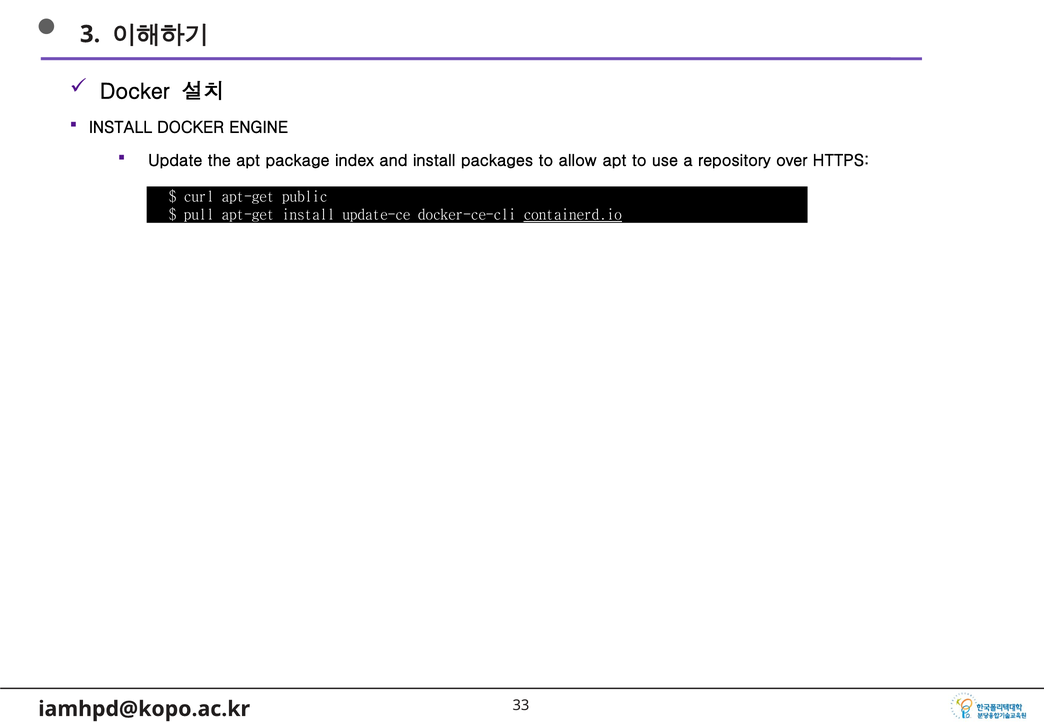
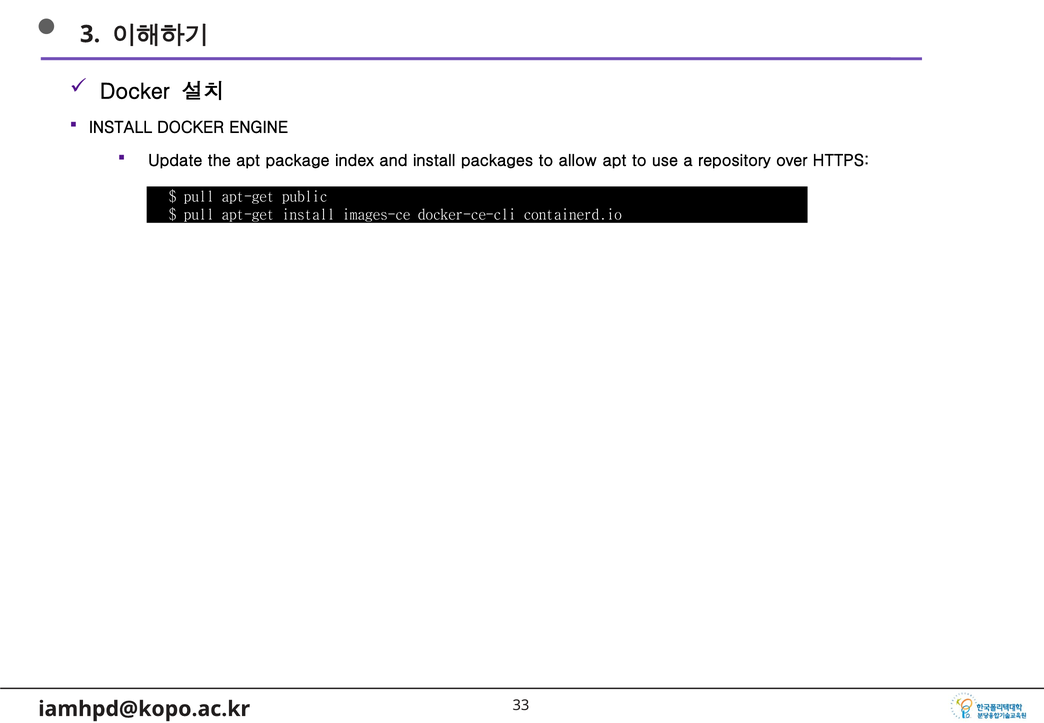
curl: curl -> pull (199, 197)
update-ce: update-ce -> images-ce (376, 215)
containerd.io underline: present -> none (573, 215)
